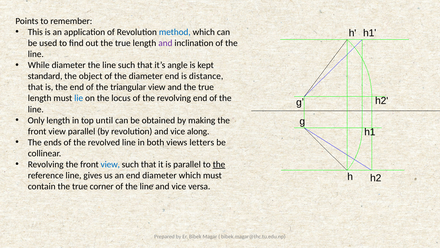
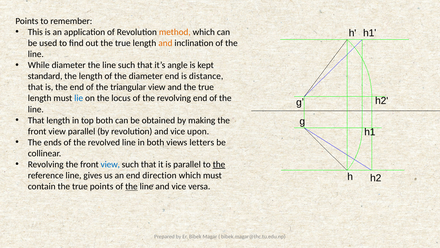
method colour: blue -> orange (175, 32)
and colour: purple -> orange (165, 43)
the object: object -> length (91, 76)
Only: Only -> That (36, 120)
top until: until -> both (105, 120)
along: along -> upon (198, 131)
end diameter: diameter -> direction (159, 175)
true corner: corner -> points (102, 186)
the underline: none -> present (131, 186)
